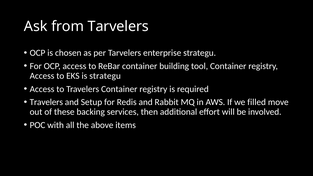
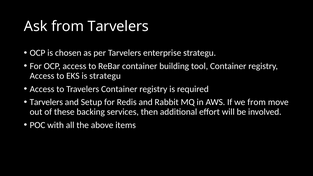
Travelers: Travelers -> Tarvelers (46, 102)
we filled: filled -> from (257, 102)
